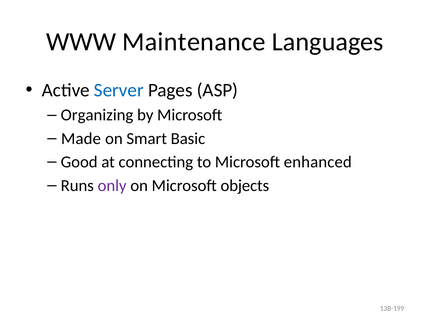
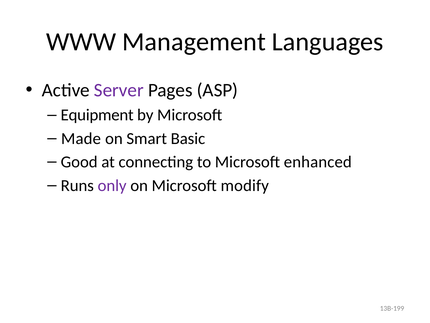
Maintenance: Maintenance -> Management (194, 42)
Server colour: blue -> purple (119, 90)
Organizing: Organizing -> Equipment (97, 115)
objects: objects -> modify (245, 185)
